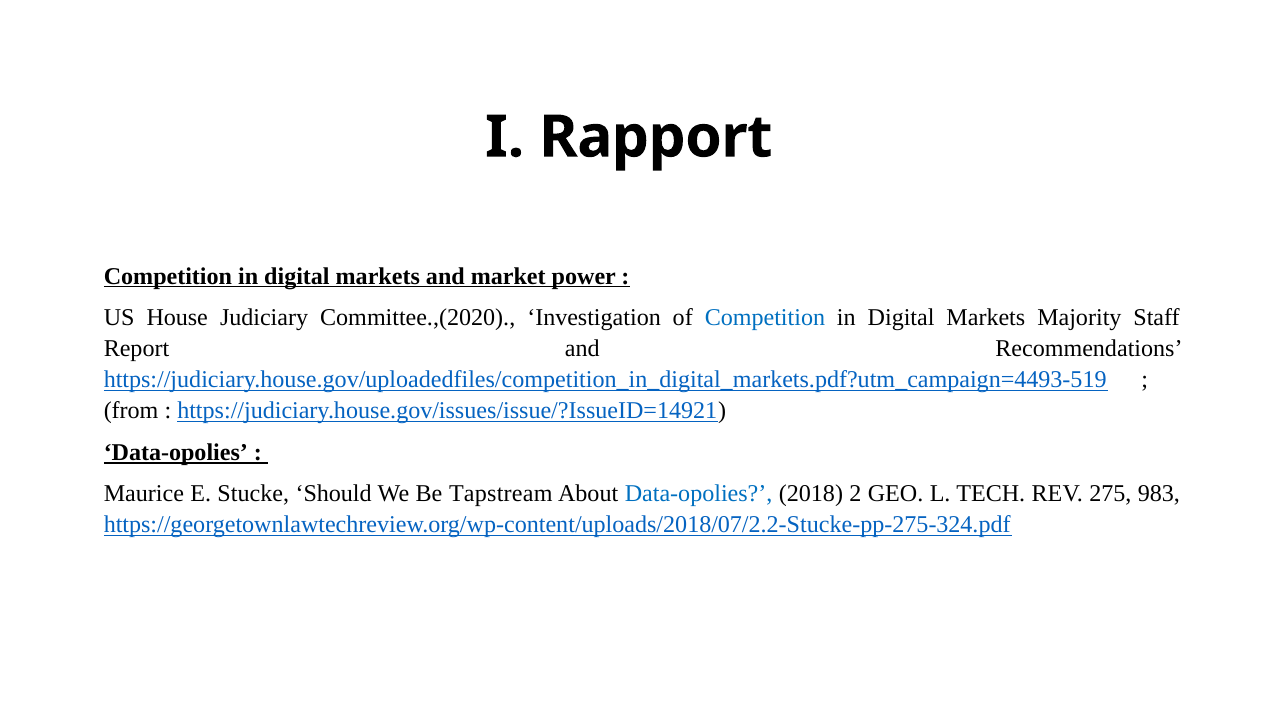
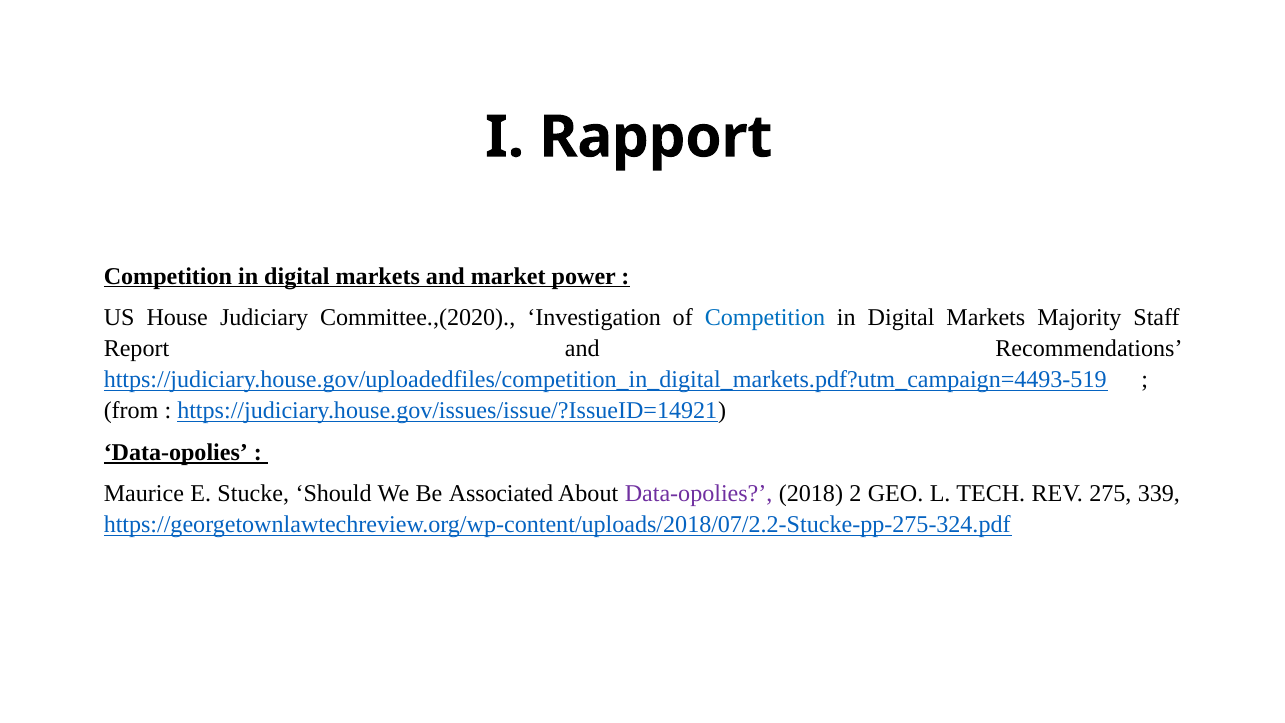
Tapstream: Tapstream -> Associated (501, 494)
Data-opolies colour: blue -> purple (699, 494)
983: 983 -> 339 (1159, 494)
